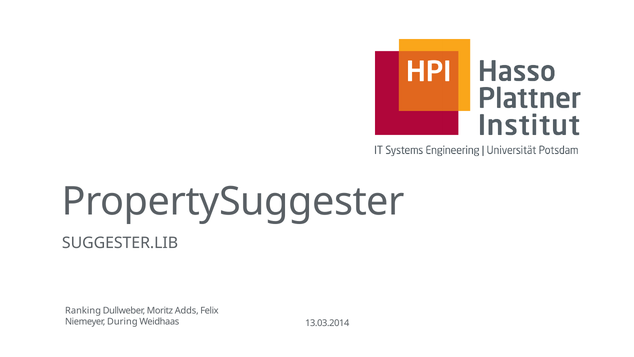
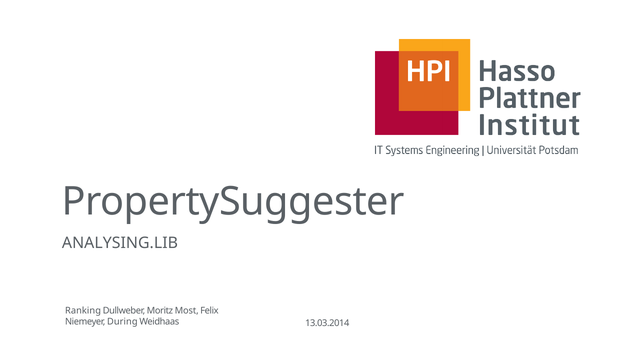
SUGGESTER.LIB: SUGGESTER.LIB -> ANALYSING.LIB (120, 243)
Adds: Adds -> Most (187, 310)
